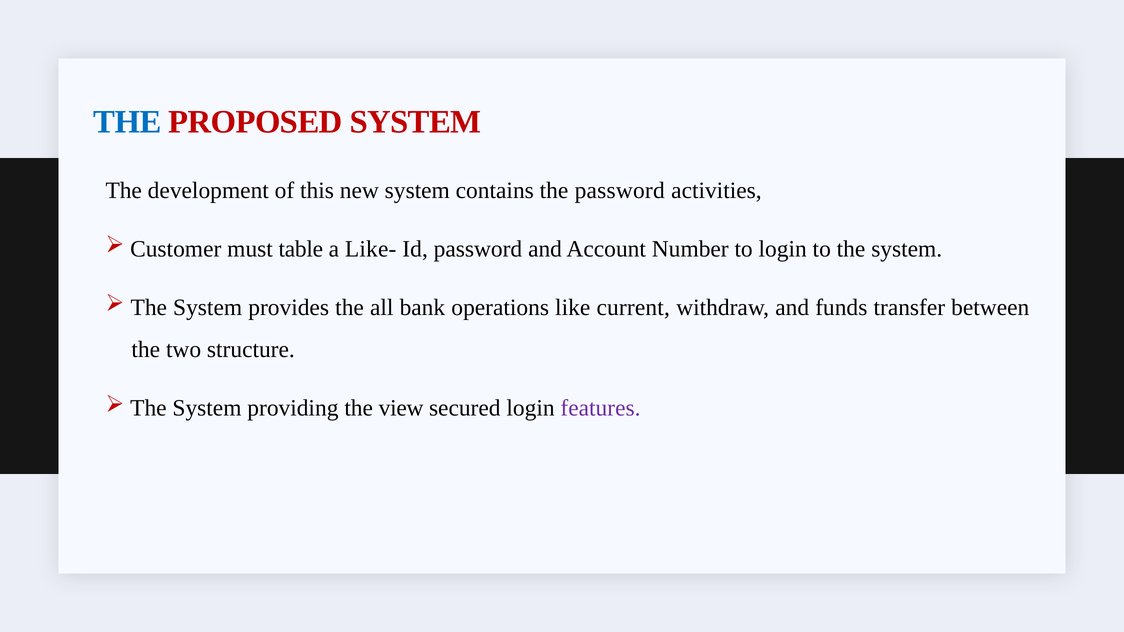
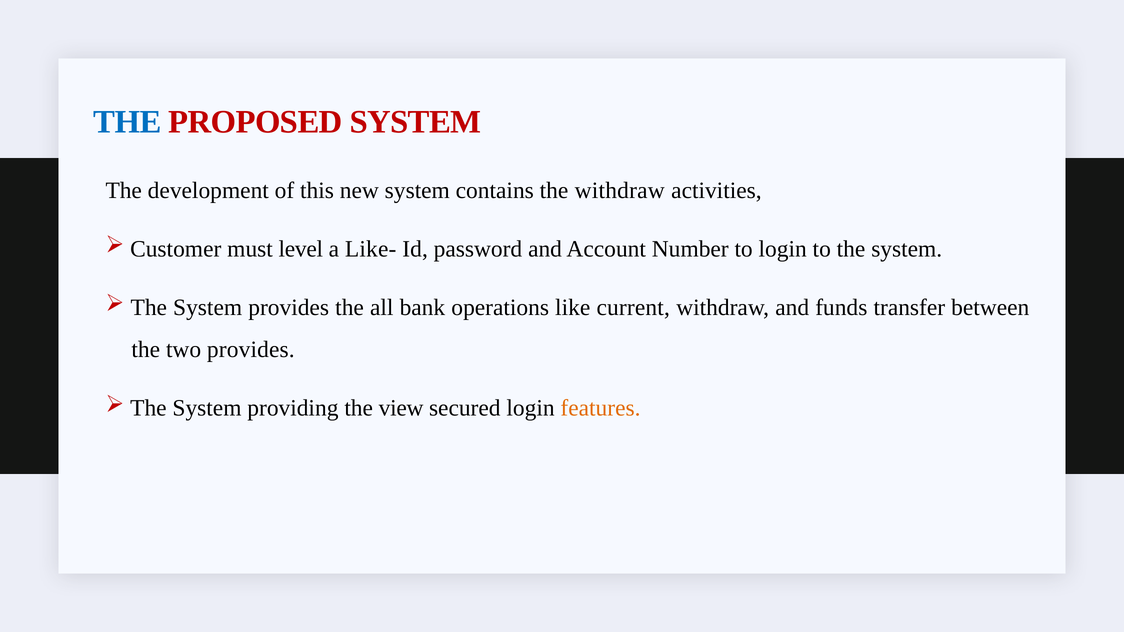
the password: password -> withdraw (620, 190)
table: table -> level (301, 249)
two structure: structure -> provides (251, 350)
features colour: purple -> orange (600, 408)
